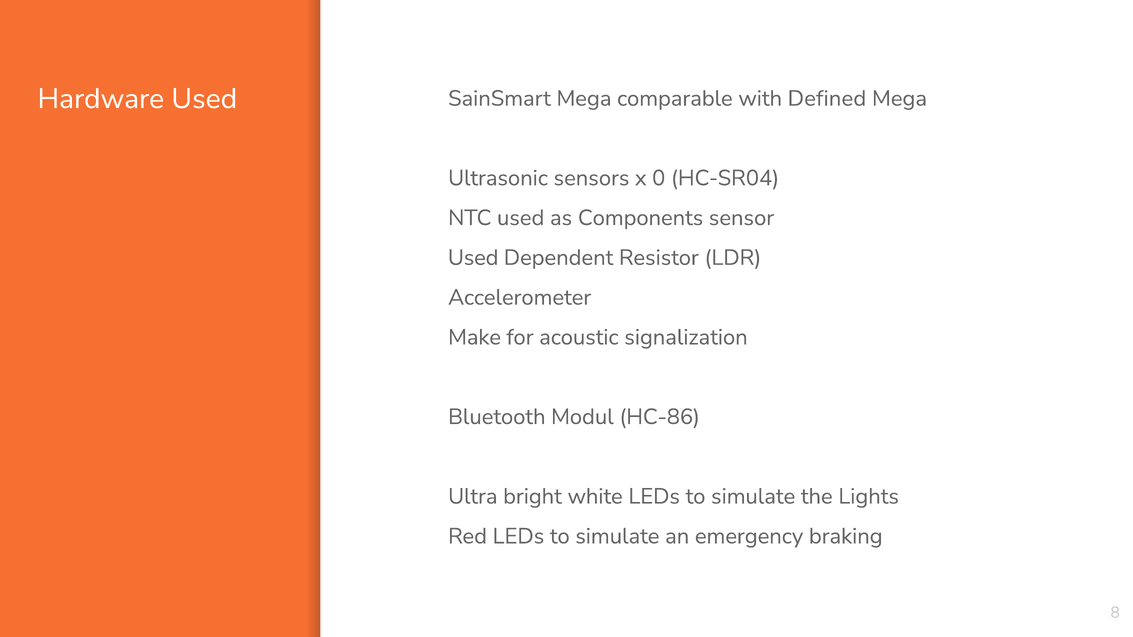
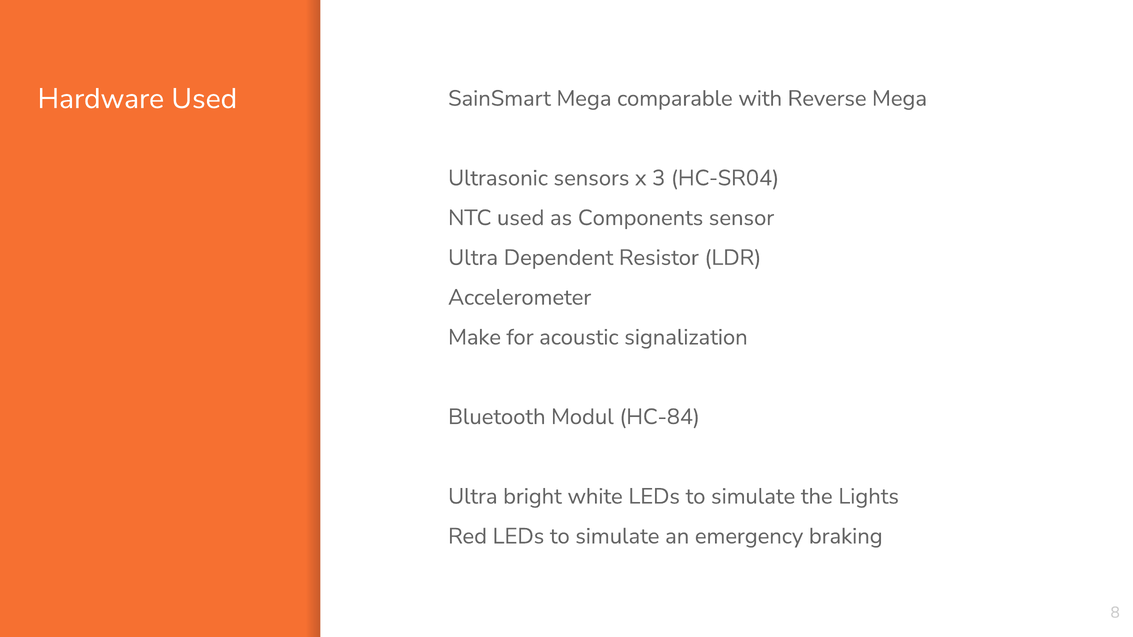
Defined: Defined -> Reverse (827, 98)
0: 0 -> 3 (659, 178)
Used: Used -> Ultra (473, 258)
HC-86: HC-86 -> HC-84 (660, 417)
